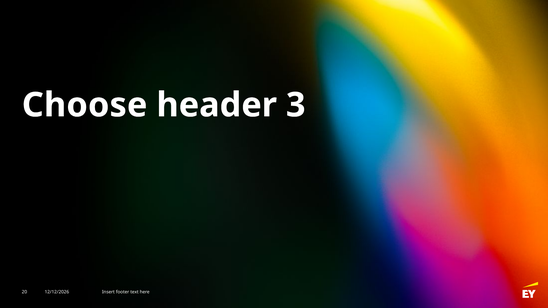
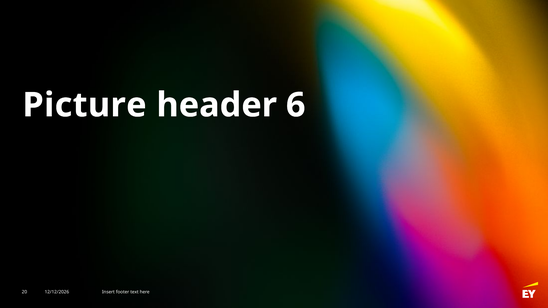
Choose: Choose -> Picture (85, 105)
3: 3 -> 6 (296, 105)
